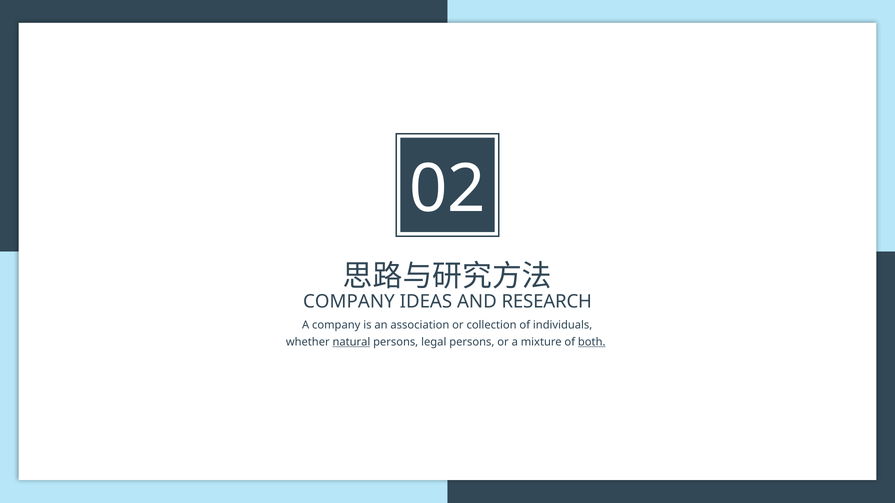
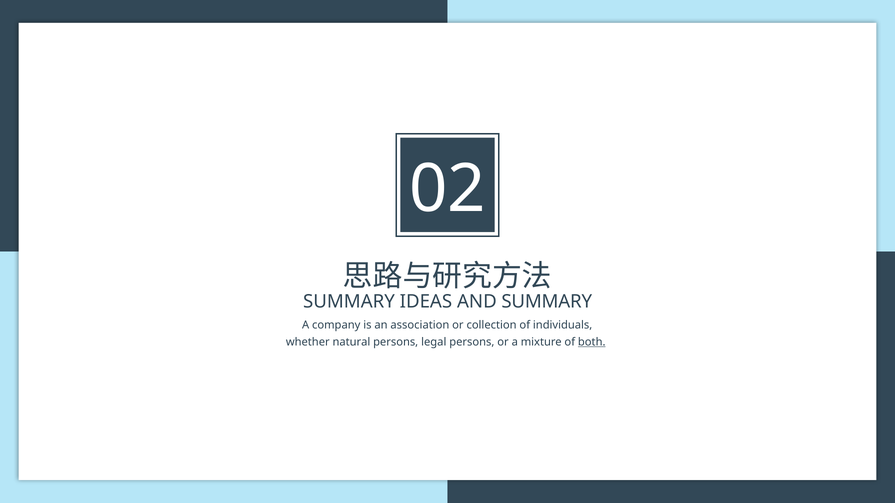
COMPANY: COMPANY -> SUMMARY (349, 302)
AND RESEARCH: RESEARCH -> SUMMARY (547, 302)
natural underline: present -> none (351, 342)
